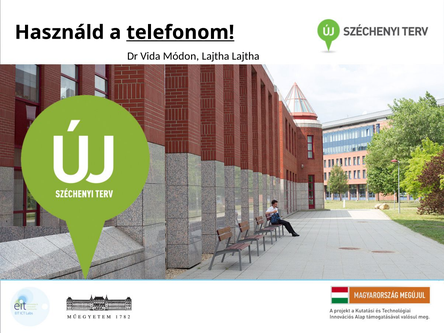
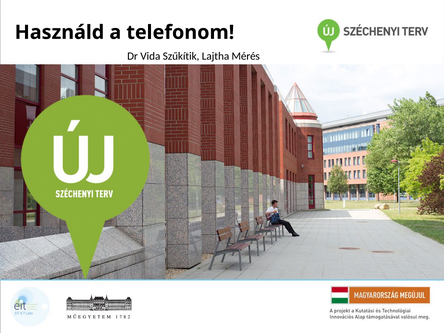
telefonom underline: present -> none (180, 32)
Módon: Módon -> Szűkítik (181, 56)
Lajtha Lajtha: Lajtha -> Mérés (246, 56)
